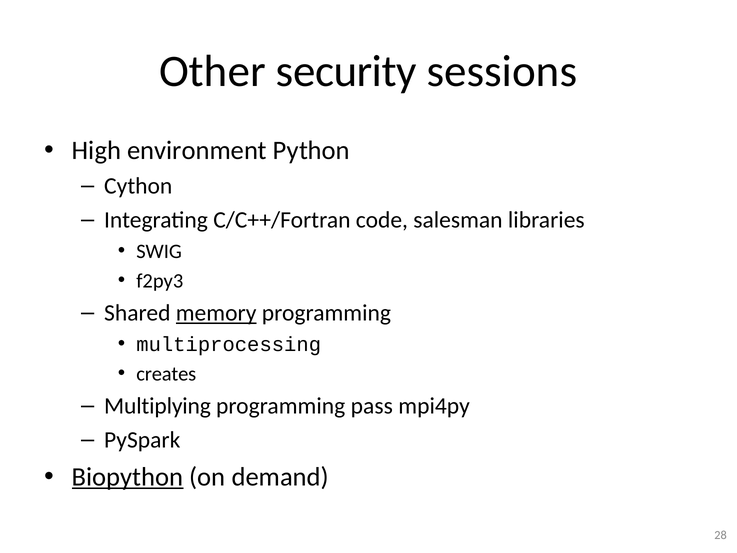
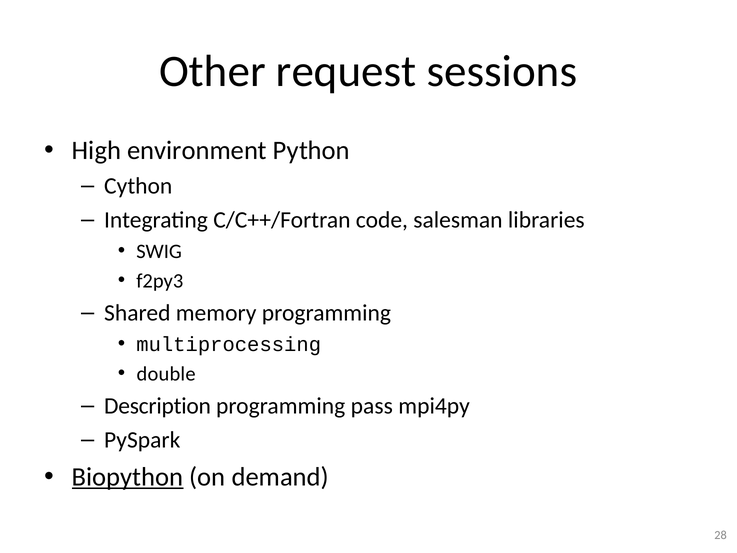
security: security -> request (346, 71)
memory underline: present -> none (216, 313)
creates: creates -> double (166, 374)
Multiplying: Multiplying -> Description (158, 406)
